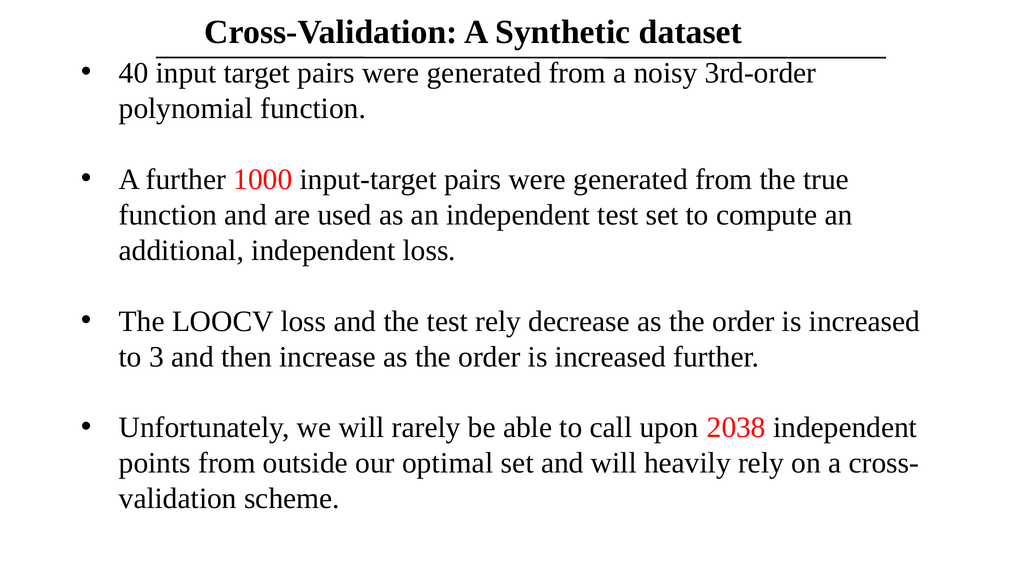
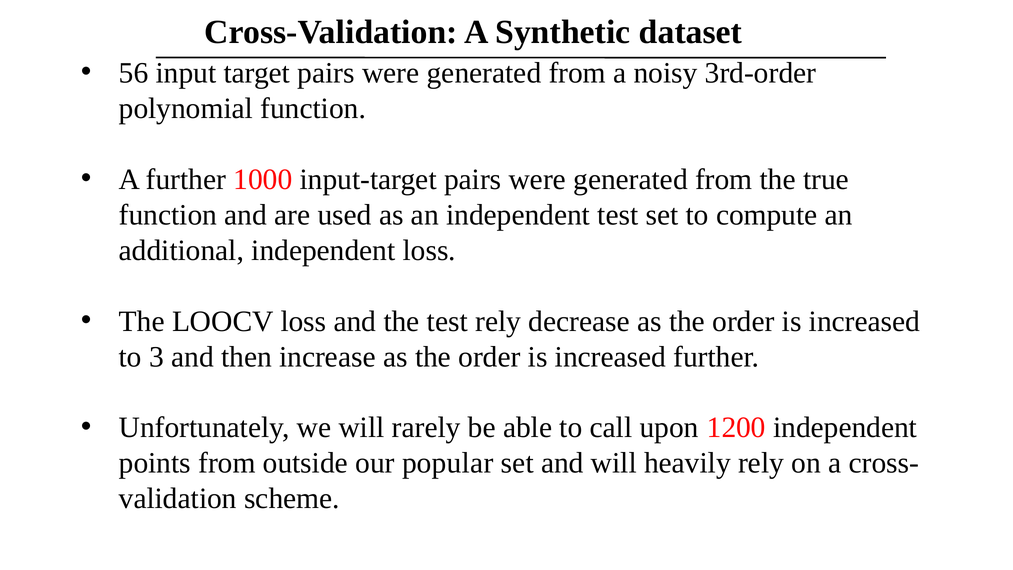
40: 40 -> 56 (134, 73)
2038: 2038 -> 1200 (736, 428)
optimal: optimal -> popular (448, 463)
